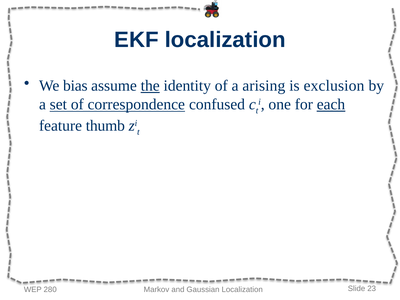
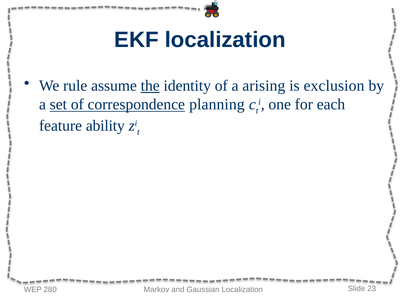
bias: bias -> rule (75, 86)
confused: confused -> planning (217, 104)
each underline: present -> none (331, 104)
thumb: thumb -> ability (105, 126)
